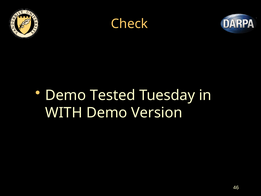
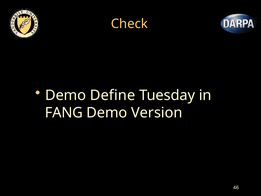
Tested: Tested -> Define (113, 95)
WITH: WITH -> FANG (64, 113)
